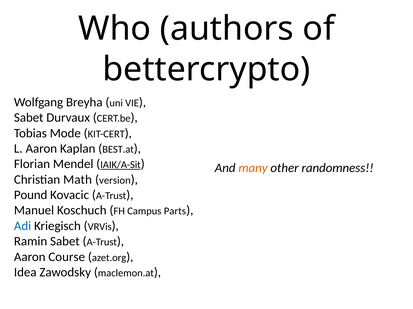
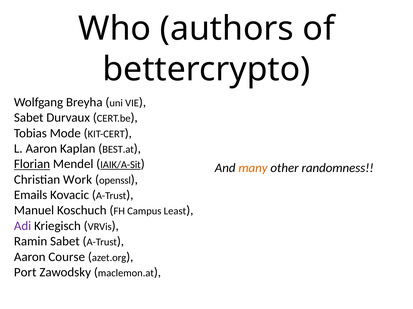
Florian underline: none -> present (32, 164)
Math: Math -> Work (78, 180)
version: version -> openssl (115, 181)
Pound: Pound -> Emails (31, 195)
Parts: Parts -> Least (175, 212)
Adi colour: blue -> purple (23, 226)
Idea: Idea -> Port (25, 273)
